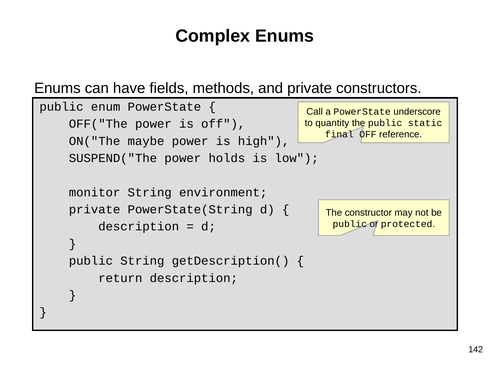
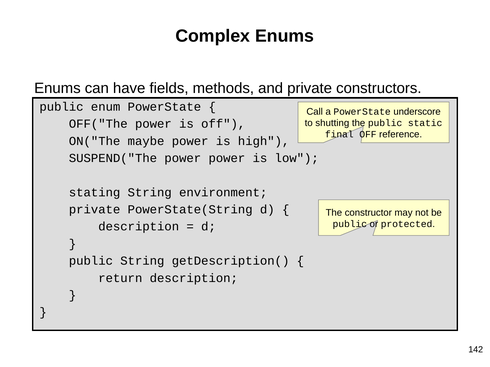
quantity: quantity -> shutting (332, 123)
power holds: holds -> power (227, 158)
monitor: monitor -> stating (95, 193)
